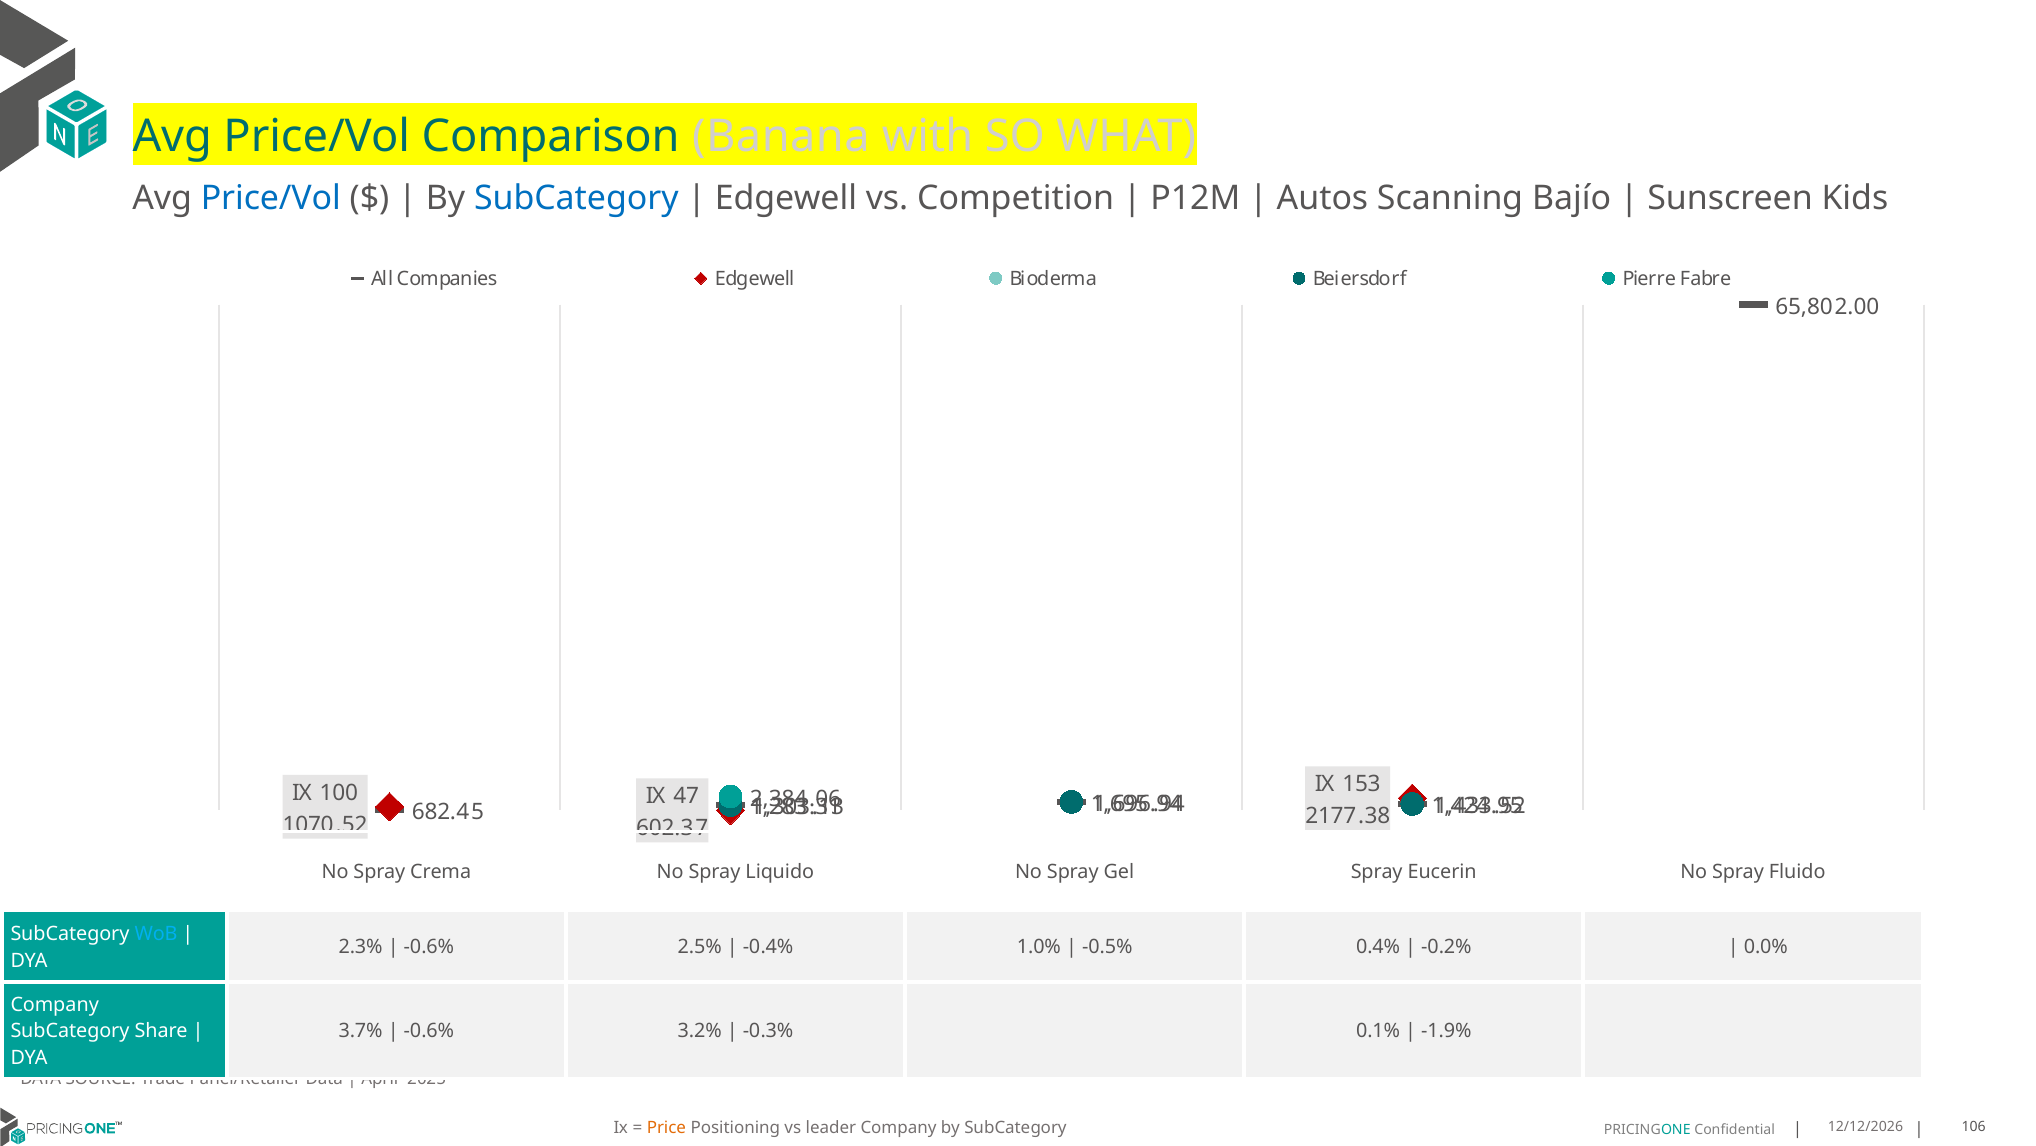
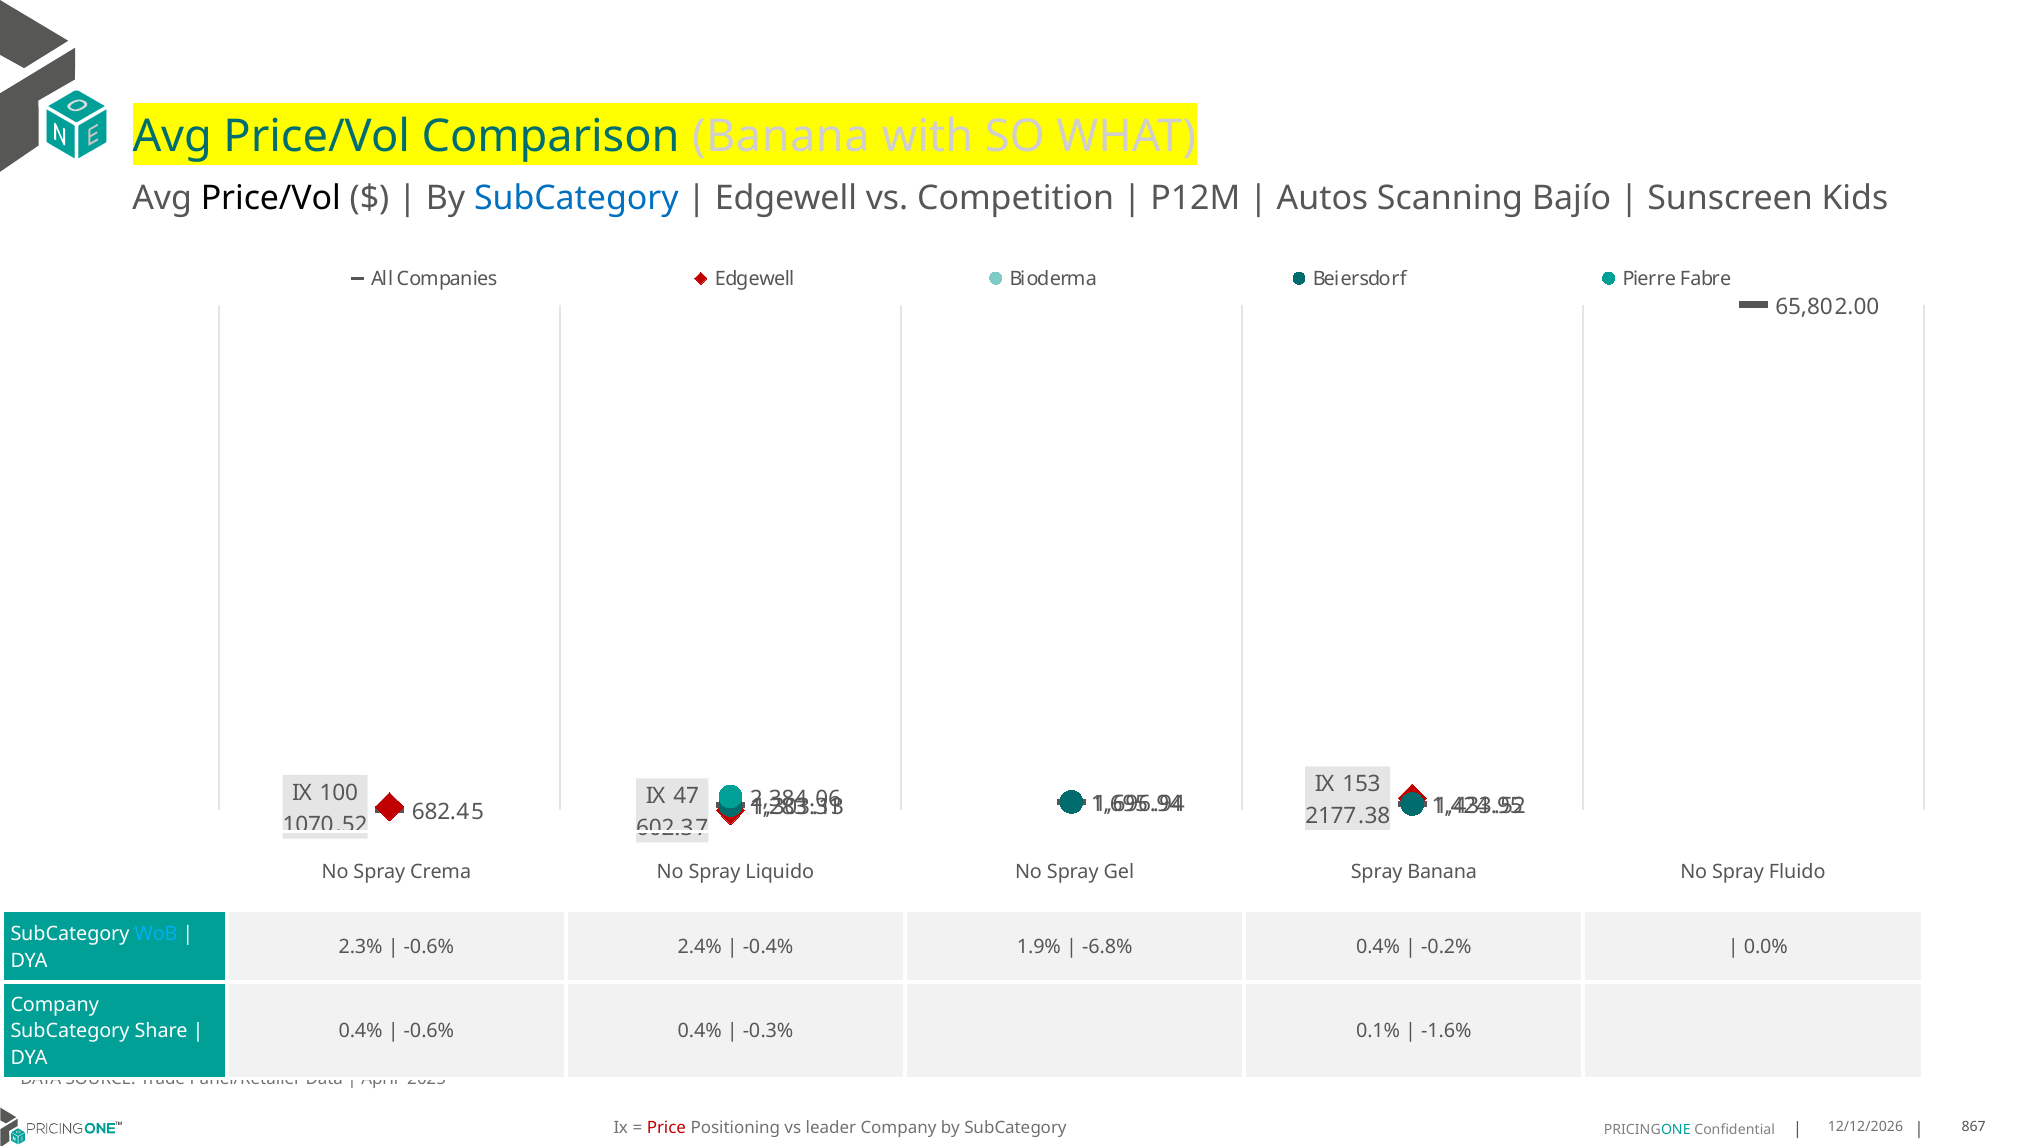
Price/Vol colour: blue -> black (271, 199)
Spray Eucerin: Eucerin -> Banana (1442, 872)
2.5%: 2.5% -> 2.4% (700, 947)
1.0%: 1.0% -> 1.9% (1039, 947)
-0.5%: -0.5% -> -6.8% (1107, 947)
3.7%: 3.7% -> 0.4% (361, 1031)
-0.6% 3.2%: 3.2% -> 0.4% (700, 1031)
-1.9%: -1.9% -> -1.6% (1446, 1031)
Price colour: orange -> red (666, 1127)
106: 106 -> 867 (1974, 1126)
